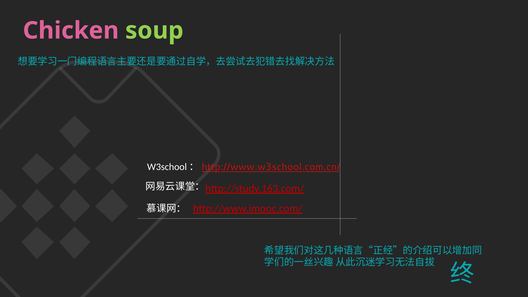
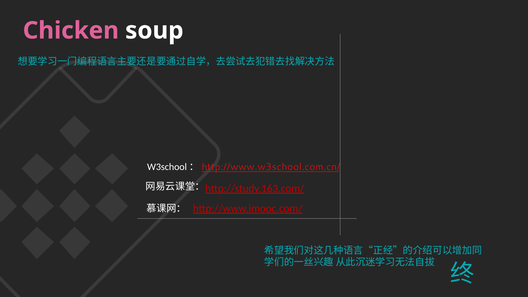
soup colour: light green -> white (154, 31)
